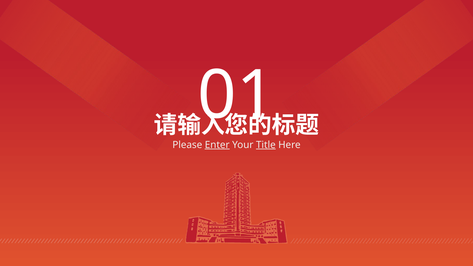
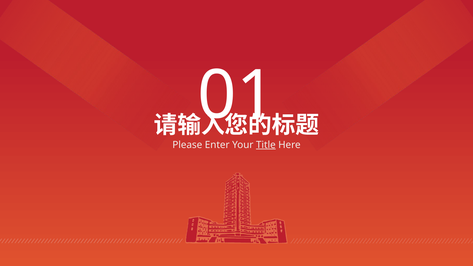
Enter underline: present -> none (217, 145)
